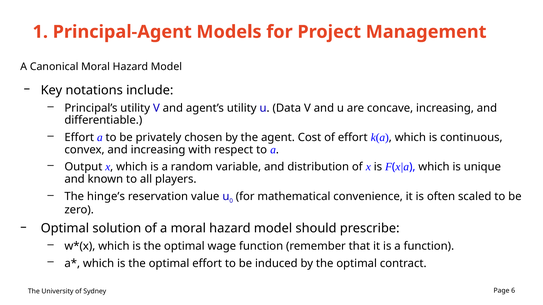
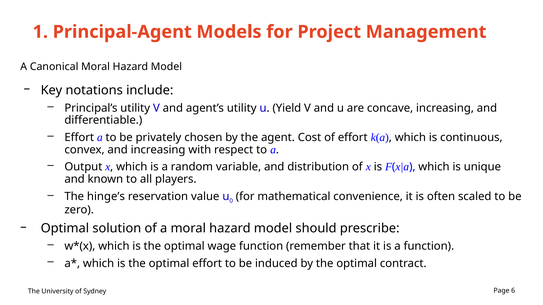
Data: Data -> Yield (287, 108)
